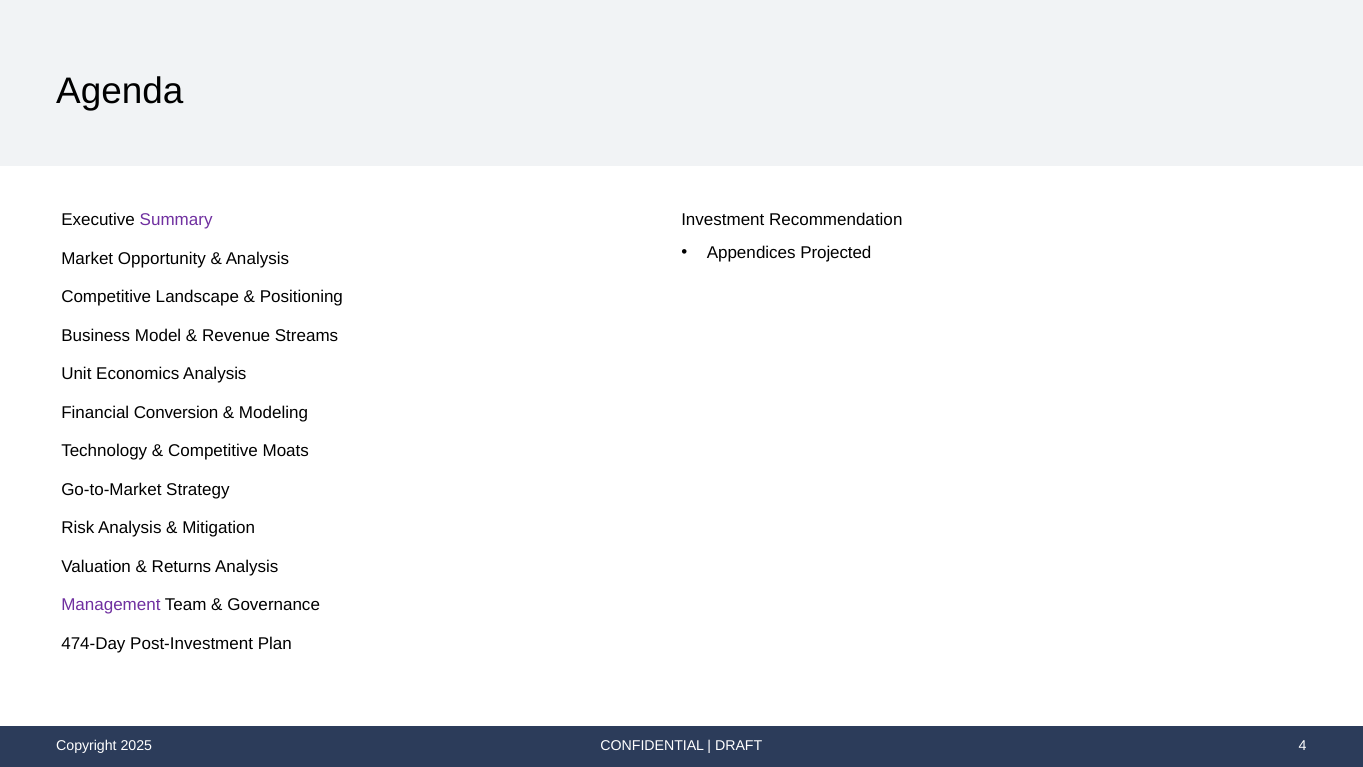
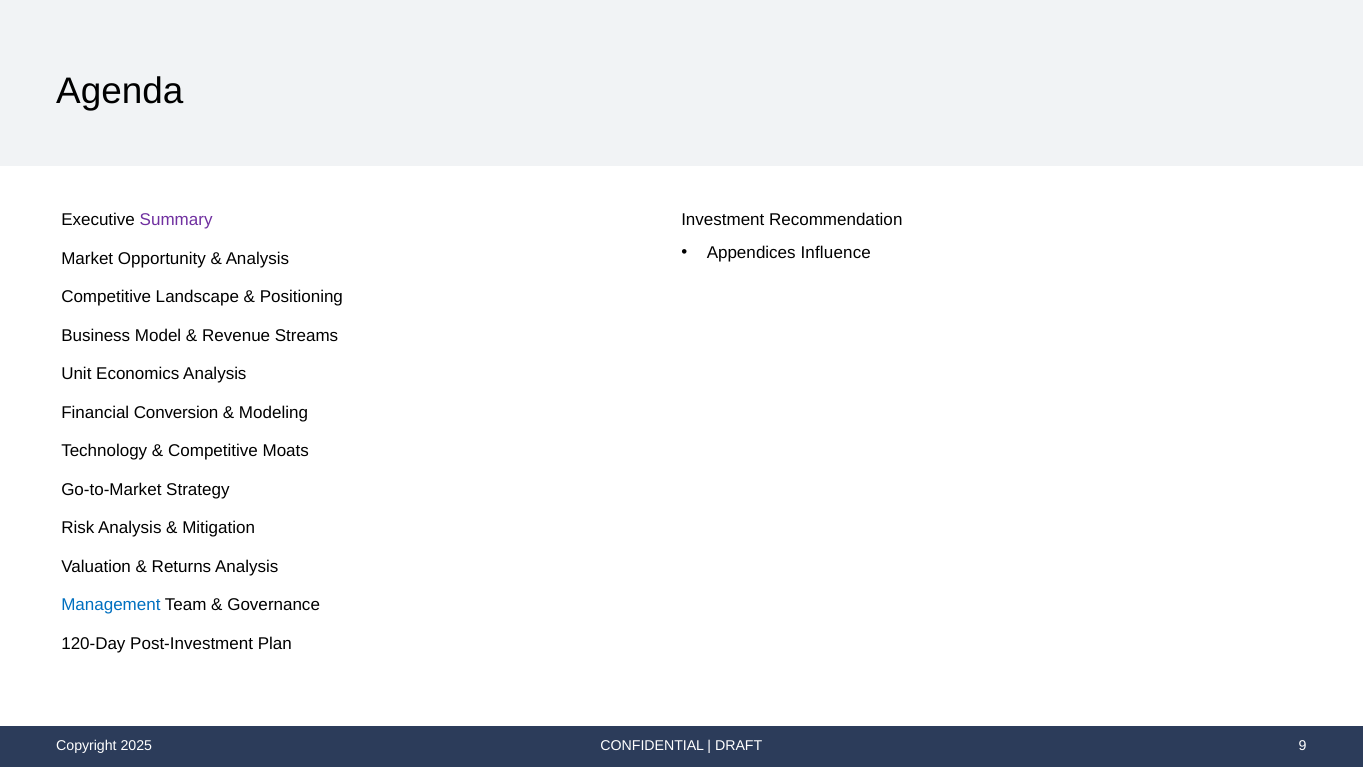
Projected: Projected -> Influence (836, 253)
Management colour: purple -> blue (111, 605)
474-Day: 474-Day -> 120-Day (93, 644)
4: 4 -> 9 (1303, 746)
